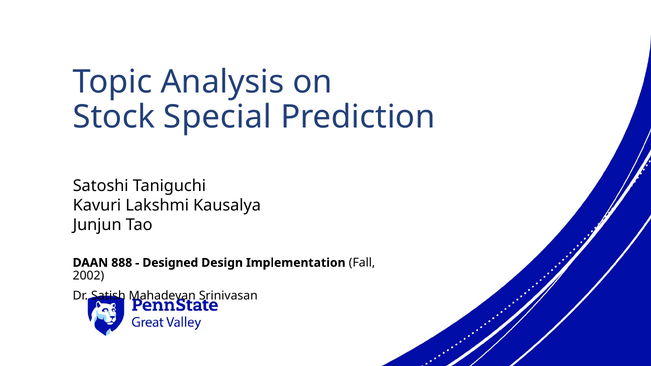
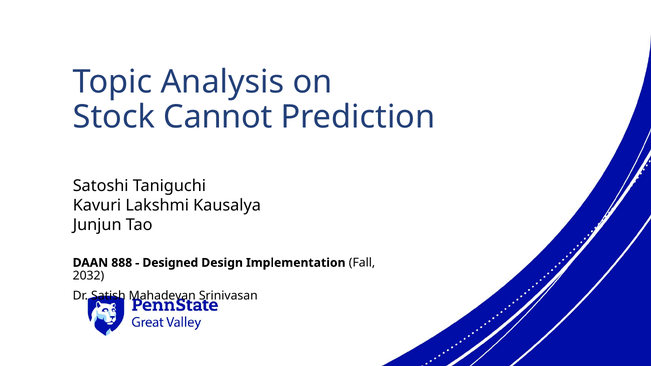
Special: Special -> Cannot (218, 117)
2002: 2002 -> 2032 (88, 276)
